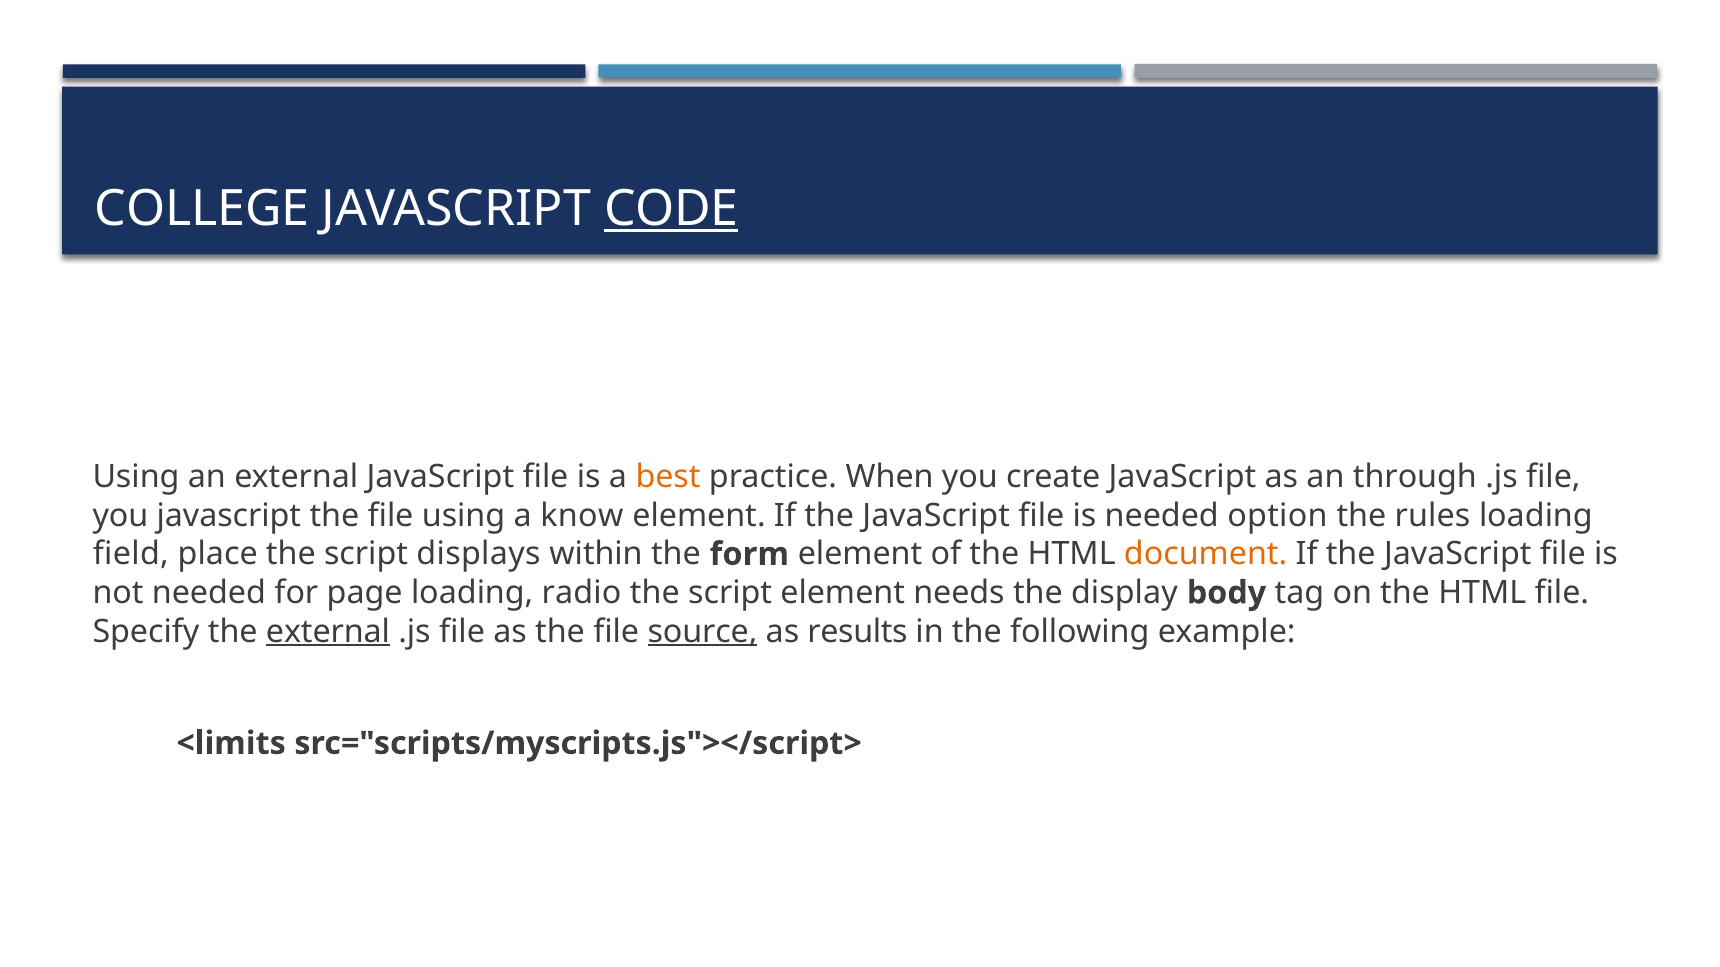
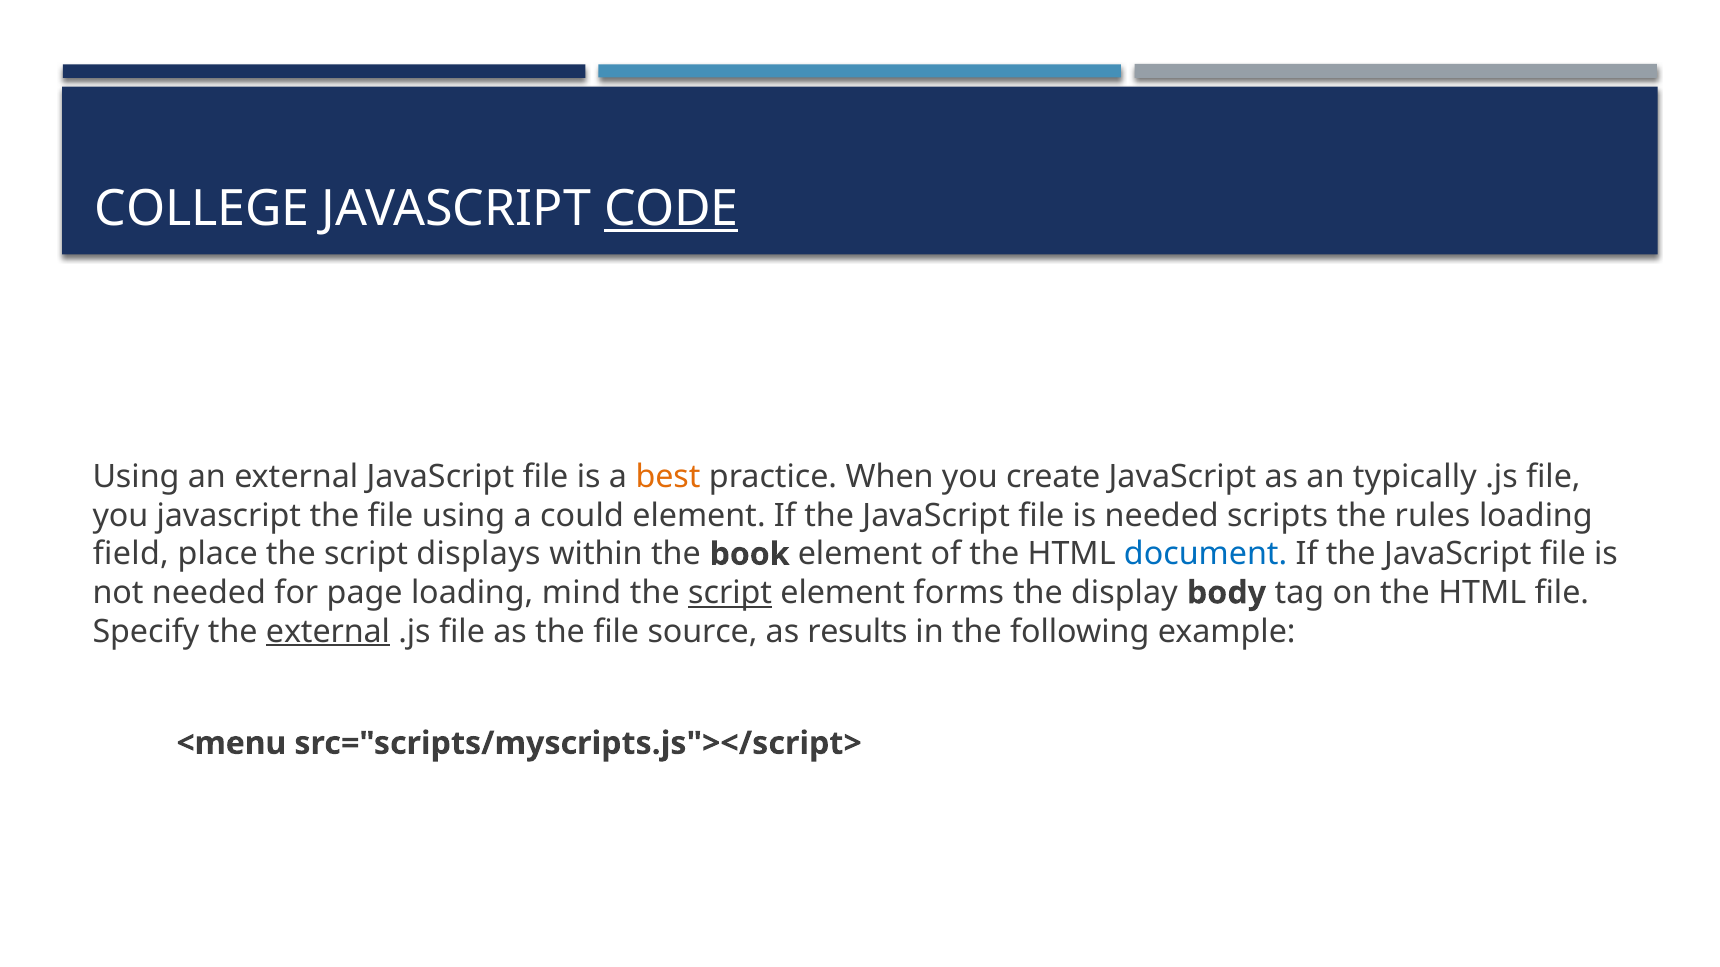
through: through -> typically (1415, 477)
know: know -> could (582, 516)
option: option -> scripts (1278, 516)
form: form -> book (750, 554)
document colour: orange -> blue (1206, 554)
radio: radio -> mind (582, 593)
script underline: none -> present (730, 593)
needs: needs -> forms (959, 593)
source underline: present -> none (702, 632)
<limits: <limits -> <menu (231, 744)
